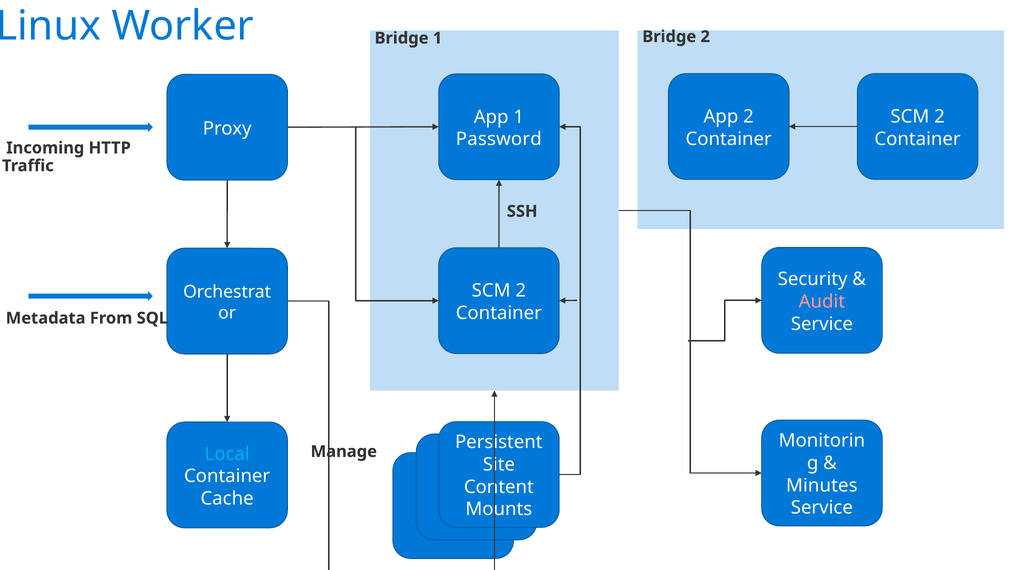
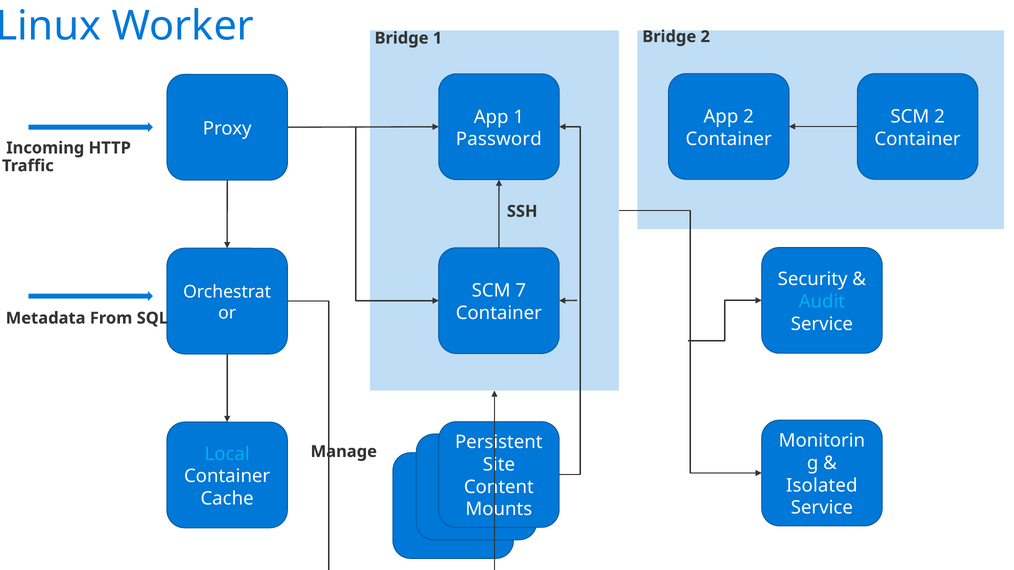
2: 2 -> 7 (521, 291)
Audit colour: pink -> light blue (822, 302)
Minutes: Minutes -> Isolated (822, 486)
